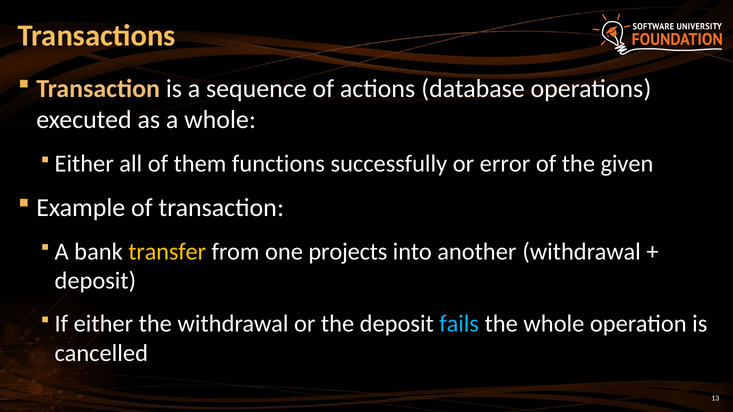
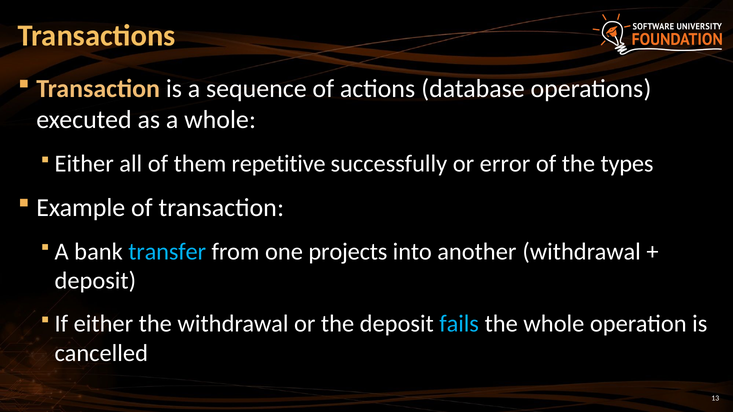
functions: functions -> repetitive (279, 164)
given: given -> types (627, 164)
transfer colour: yellow -> light blue (167, 252)
